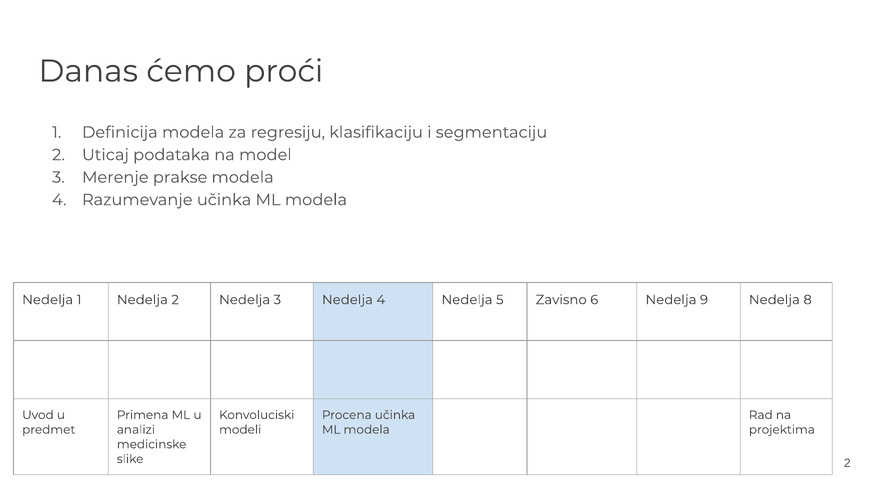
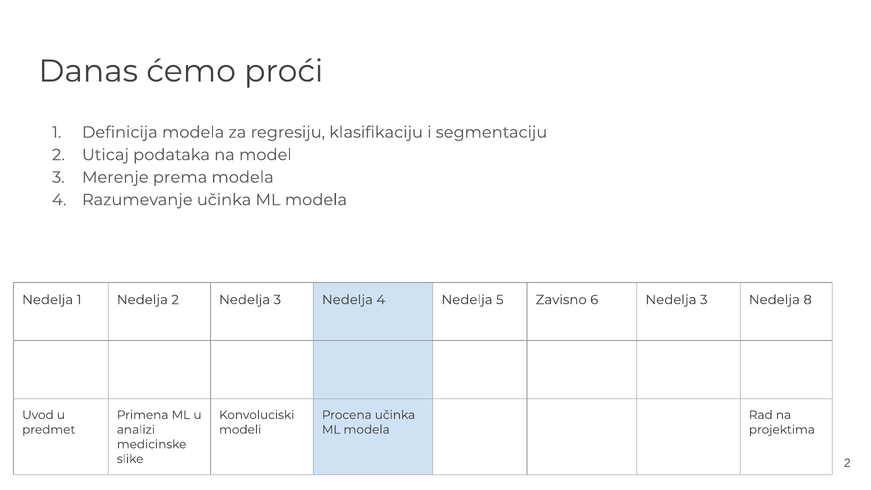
prakse: prakse -> prema (180, 177)
6 Nedelja 9: 9 -> 3 (704, 300)
